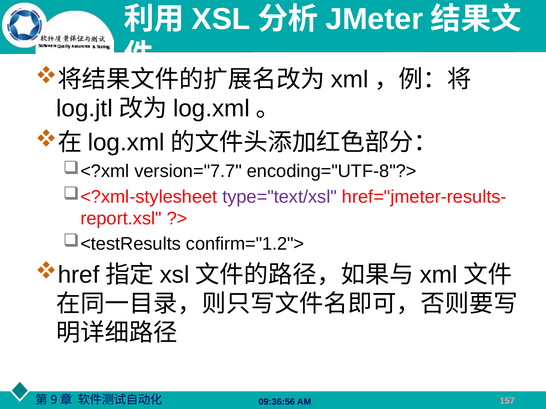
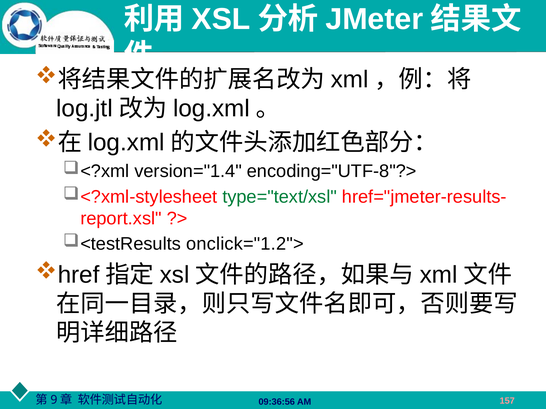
version="7.7: version="7.7 -> version="1.4 (188, 171)
type="text/xsl colour: purple -> green (280, 197)
confirm="1.2">: confirm="1.2"> -> onclick="1.2"> (245, 244)
